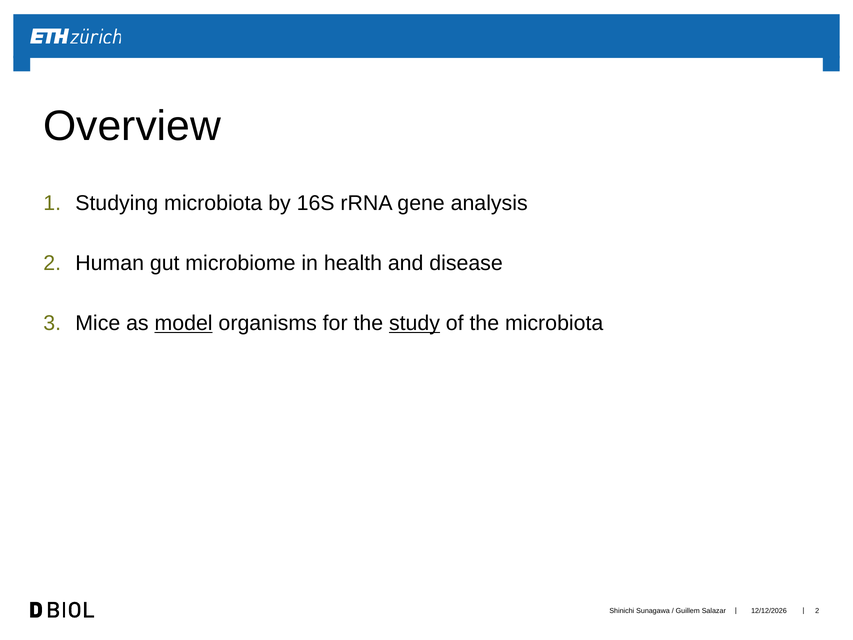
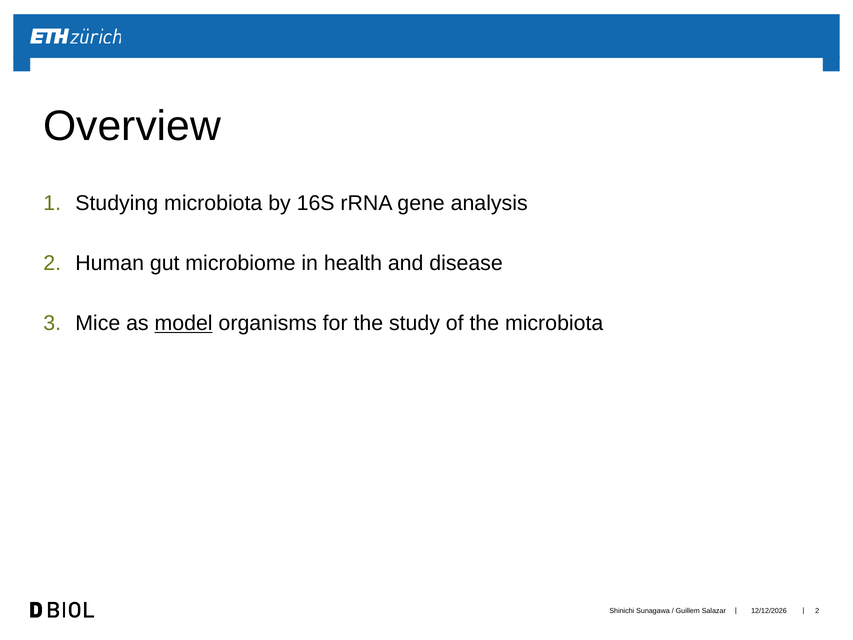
study underline: present -> none (414, 323)
